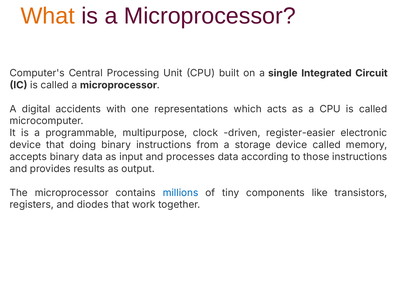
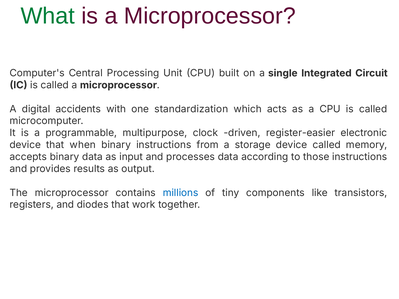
What colour: orange -> green (48, 16)
representations: representations -> standardization (191, 109)
doing: doing -> when (83, 145)
